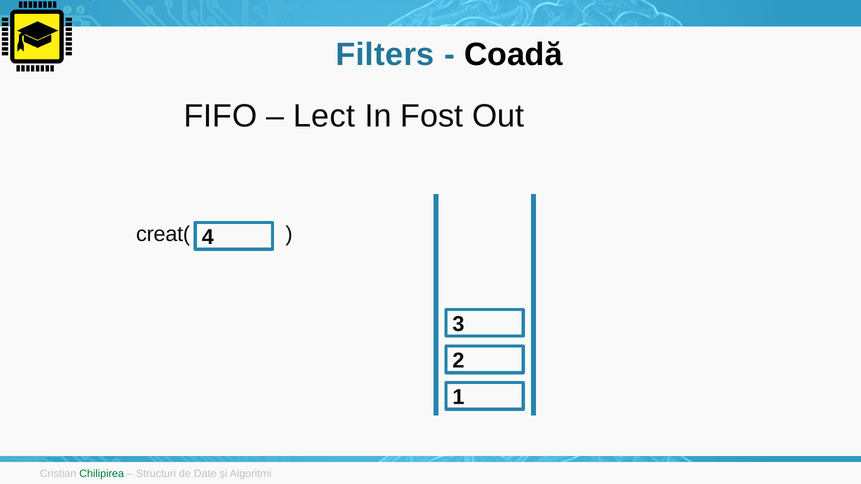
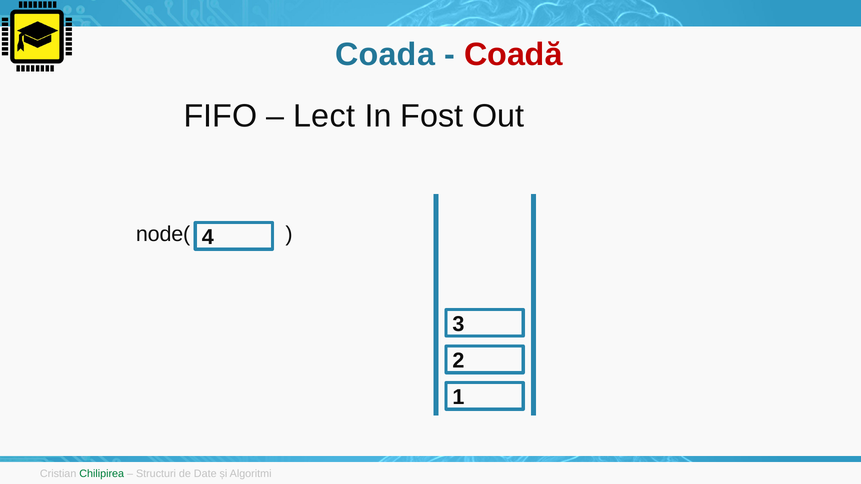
Filters: Filters -> Coada (385, 55)
Coadă colour: black -> red (513, 55)
creat(: creat( -> node( (163, 234)
